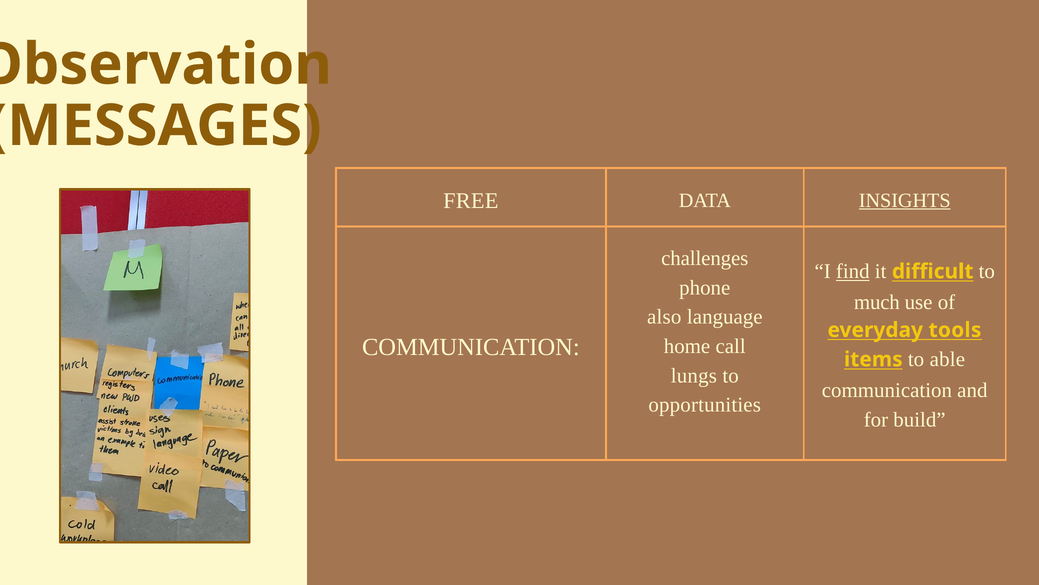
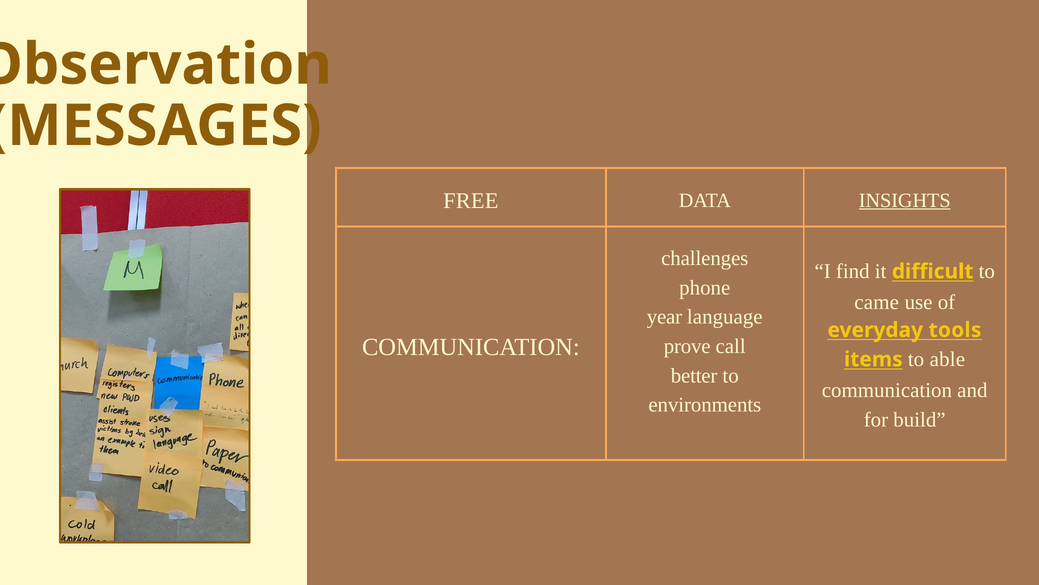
find underline: present -> none (853, 271)
much: much -> came (877, 302)
also: also -> year (664, 317)
home: home -> prove (687, 346)
lungs: lungs -> better (694, 375)
opportunities: opportunities -> environments (705, 405)
